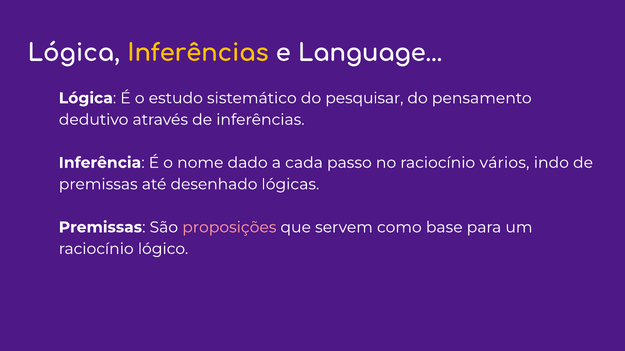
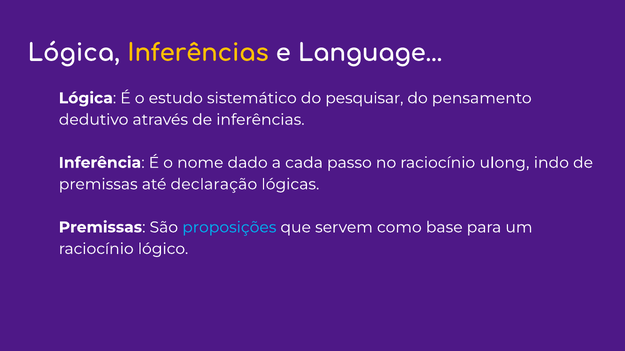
vários: vários -> ulong (504, 163)
desenhado: desenhado -> declaração (214, 185)
proposições colour: pink -> light blue (229, 228)
